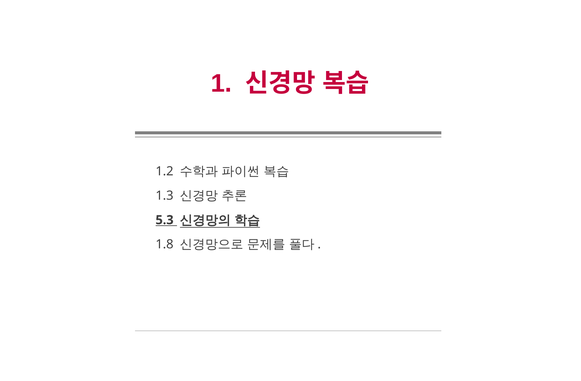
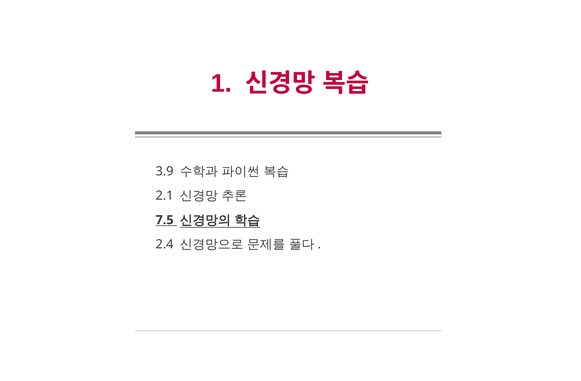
1.2: 1.2 -> 3.9 (164, 172)
1.3: 1.3 -> 2.1 (164, 196)
5.3: 5.3 -> 7.5 (165, 220)
1.8: 1.8 -> 2.4 (164, 245)
